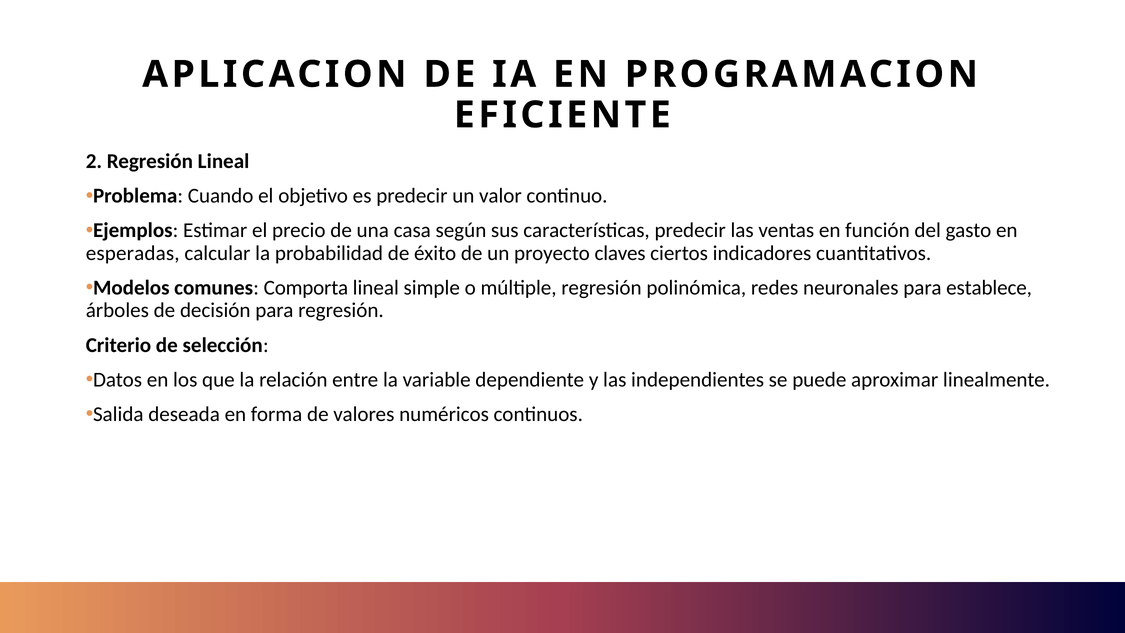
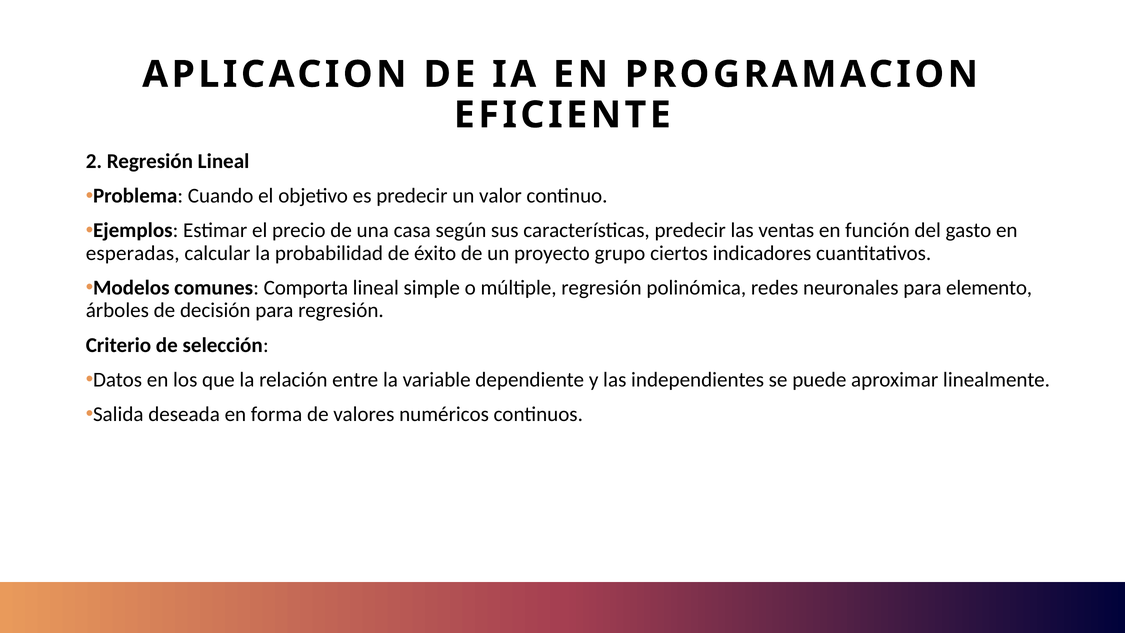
claves: claves -> grupo (620, 253)
establece: establece -> elemento (989, 288)
